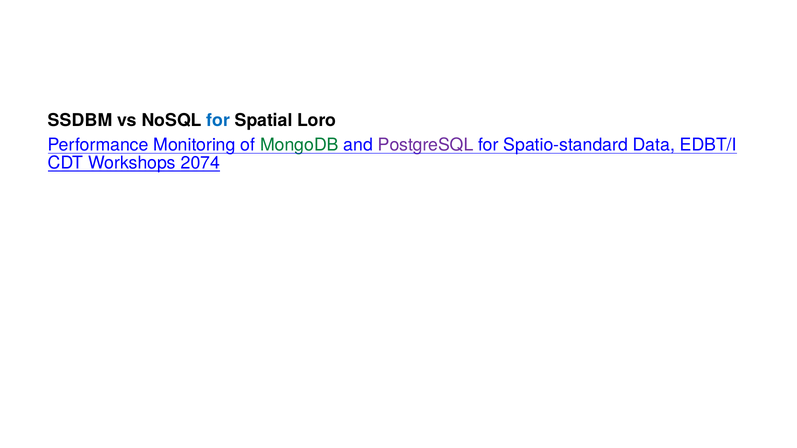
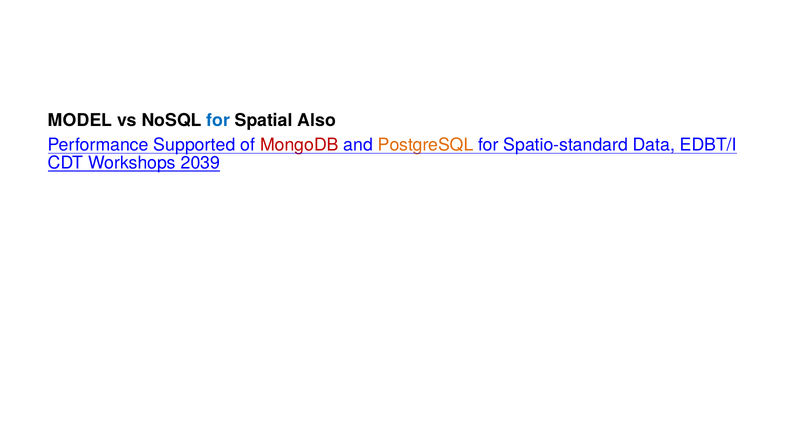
SSDBM: SSDBM -> MODEL (80, 120)
Loro: Loro -> Also (317, 120)
Monitoring: Monitoring -> Supported (194, 145)
MongoDB colour: green -> red (299, 145)
PostgreSQL colour: purple -> orange (426, 145)
2074: 2074 -> 2039 (200, 163)
